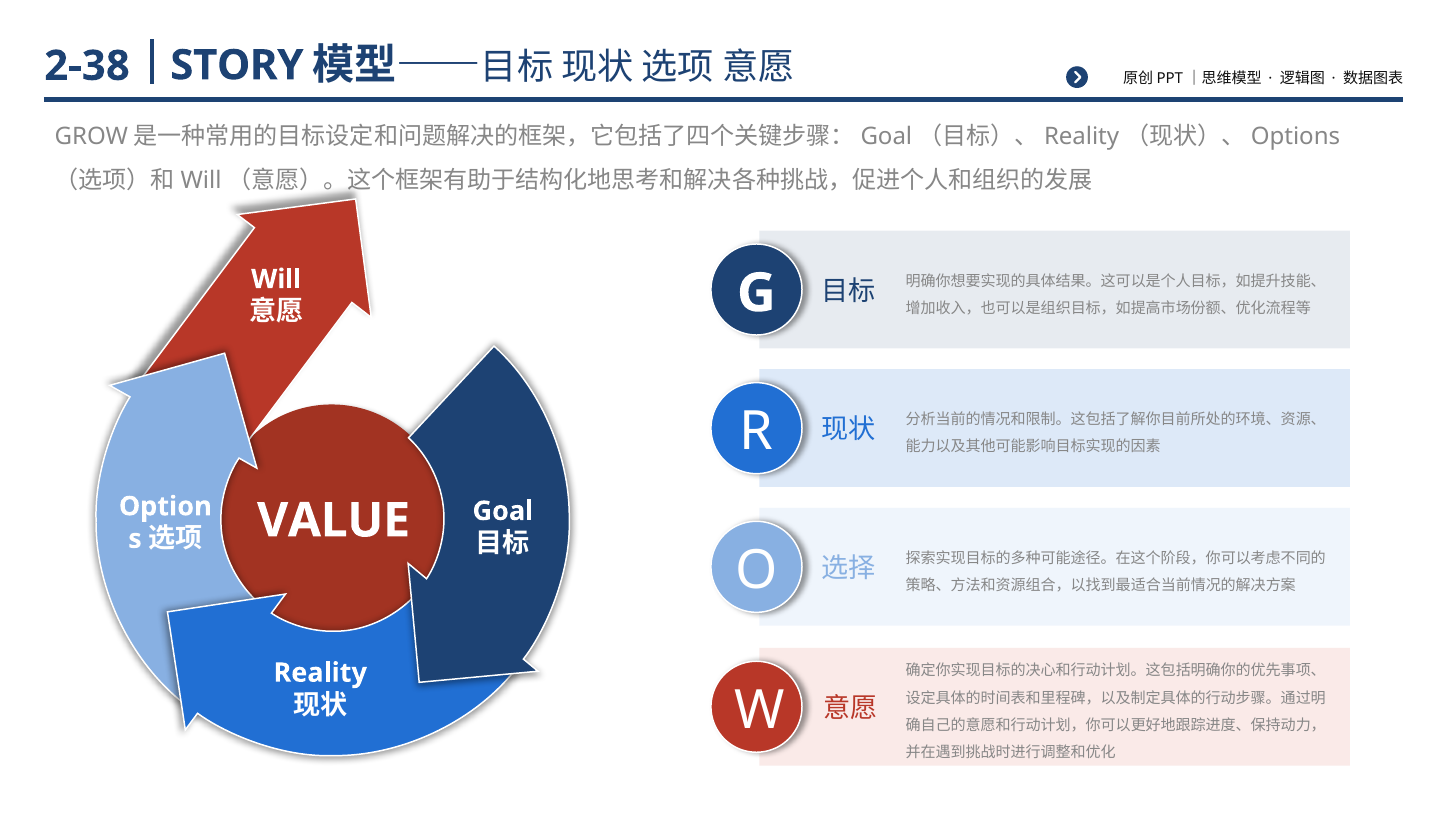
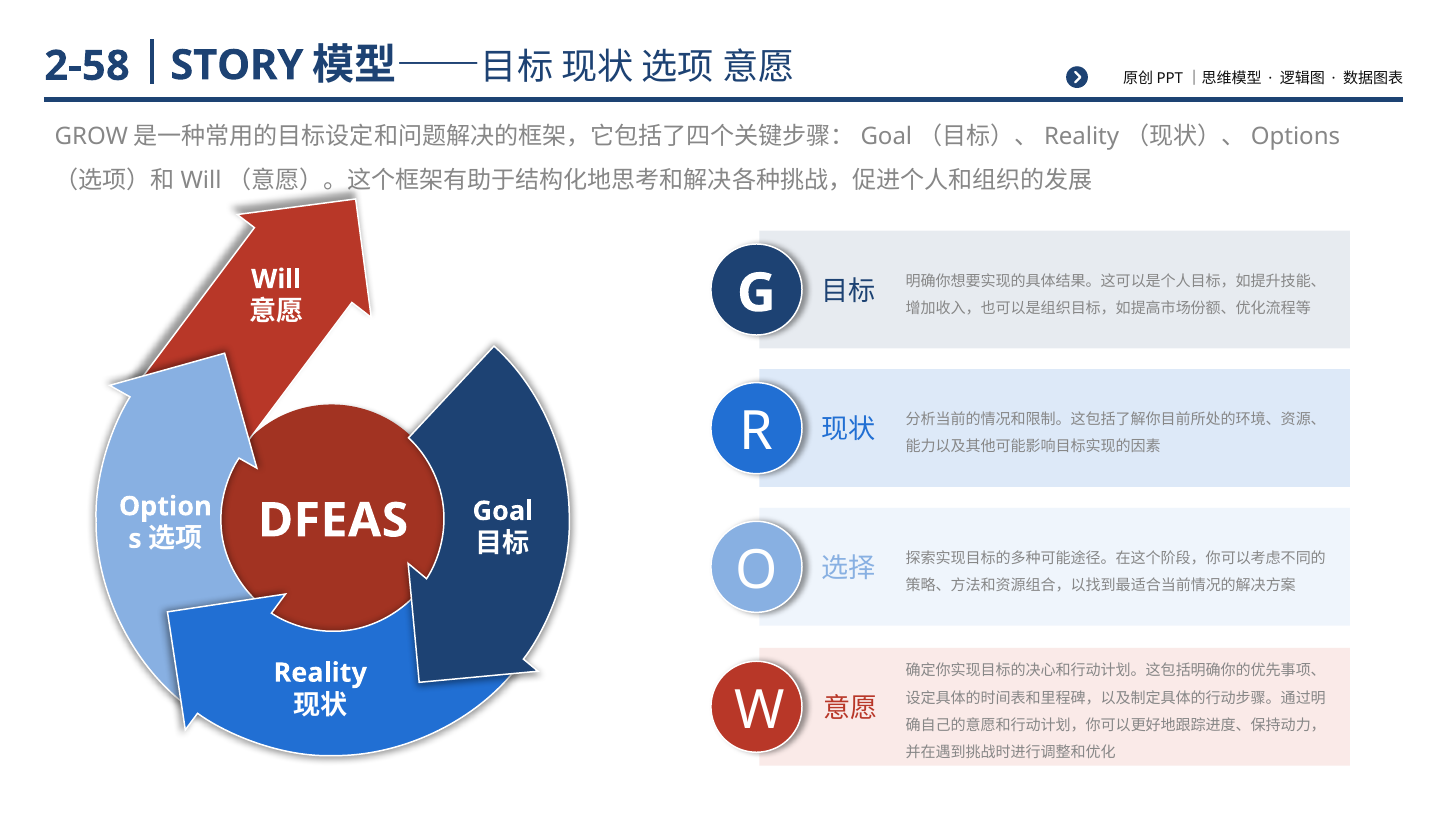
2-38: 2-38 -> 2-58 (87, 66)
VALUE: VALUE -> DFEAS (333, 521)
